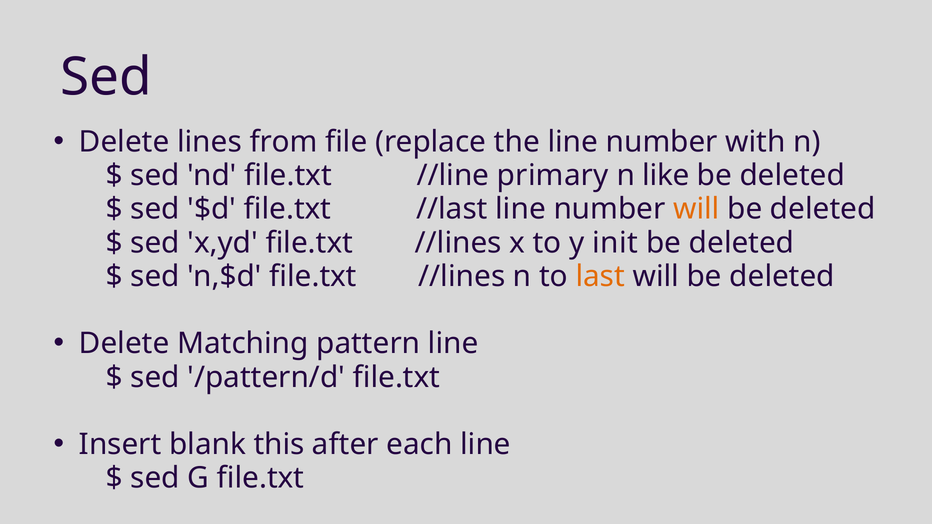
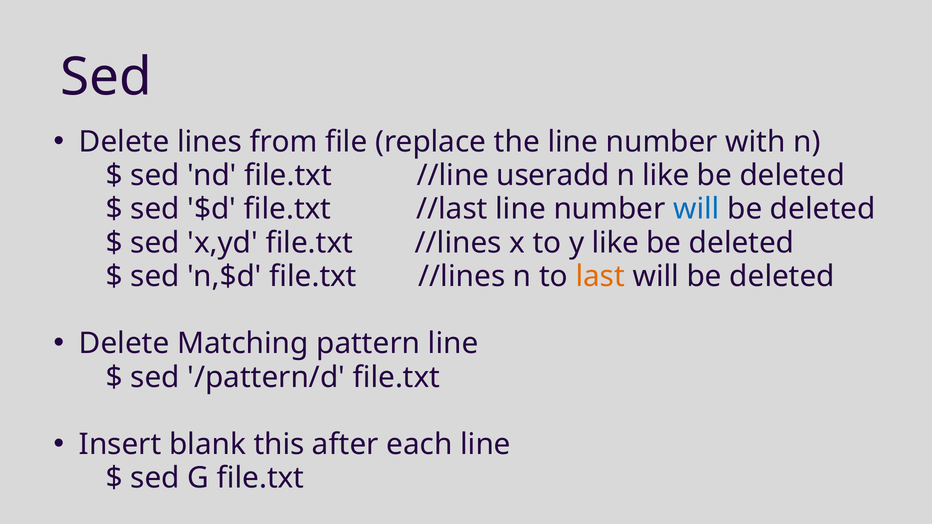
primary: primary -> useradd (553, 176)
will colour: orange -> blue (696, 209)
y init: init -> like (615, 243)
